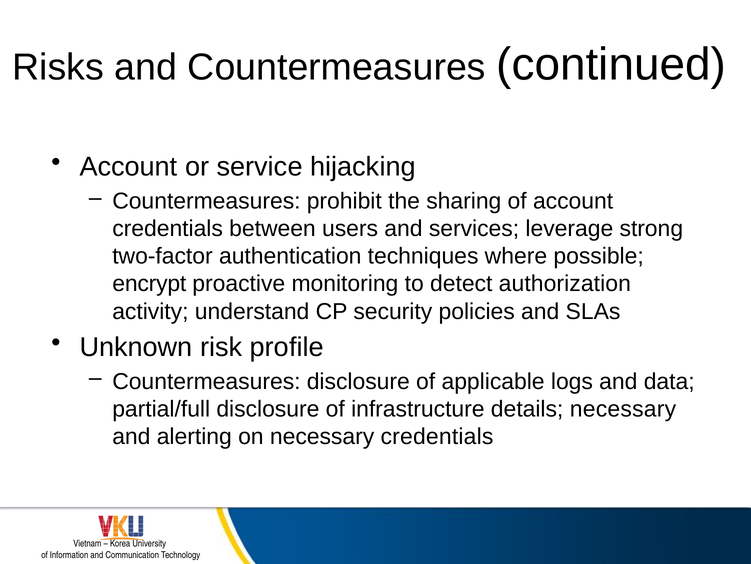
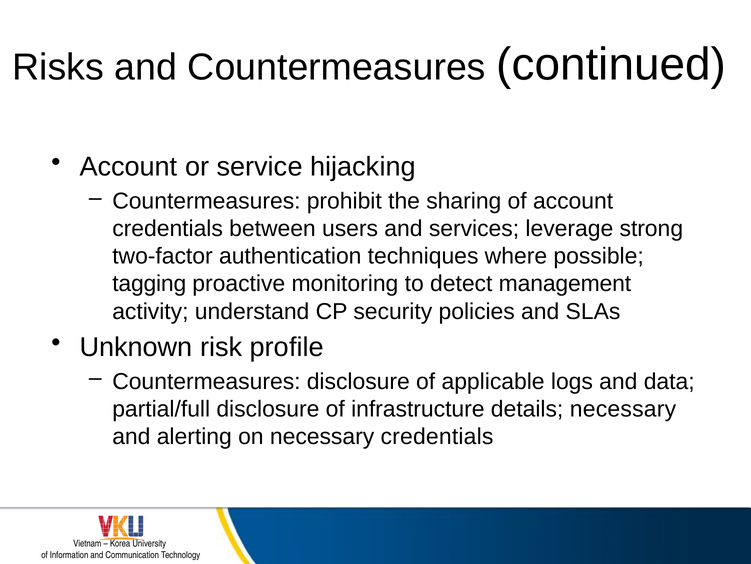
encrypt: encrypt -> tagging (149, 284)
authorization: authorization -> management (565, 284)
